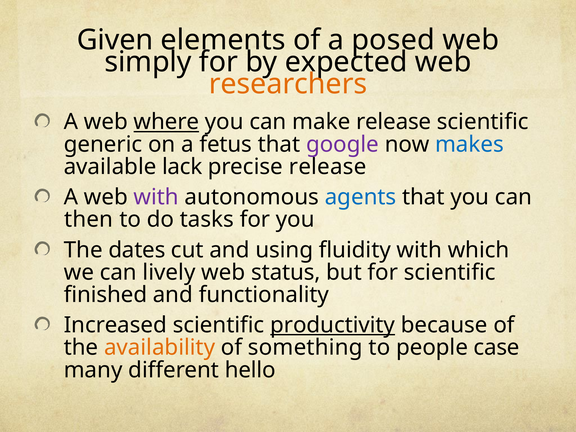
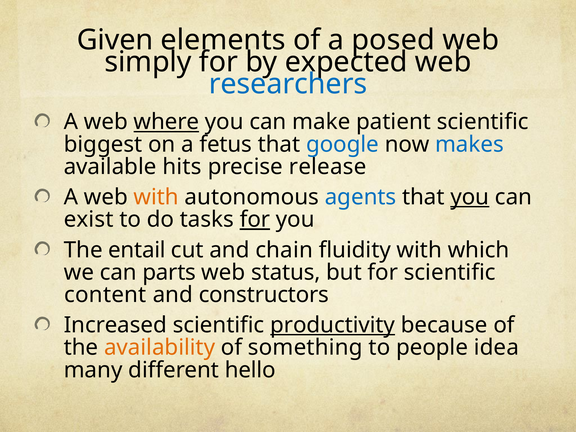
researchers colour: orange -> blue (288, 84)
make release: release -> patient (394, 122)
generic: generic -> biggest (103, 144)
google colour: purple -> blue (342, 144)
lack: lack -> hits (182, 167)
with colour: purple -> orange (156, 197)
you underline: none -> present (470, 197)
then: then -> exist (89, 220)
for underline: none -> present (255, 220)
dates: dates -> entail (137, 250)
using: using -> chain (284, 250)
lively: lively -> parts (169, 272)
finished: finished -> content (105, 295)
functionality: functionality -> constructors (264, 295)
case: case -> idea (496, 348)
